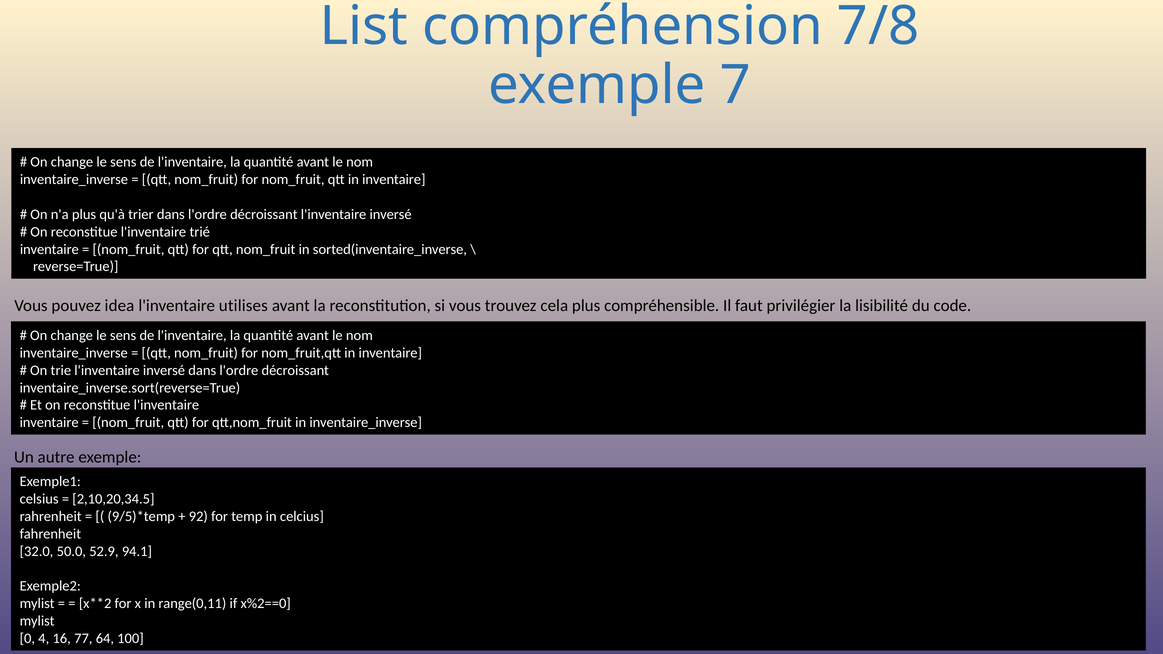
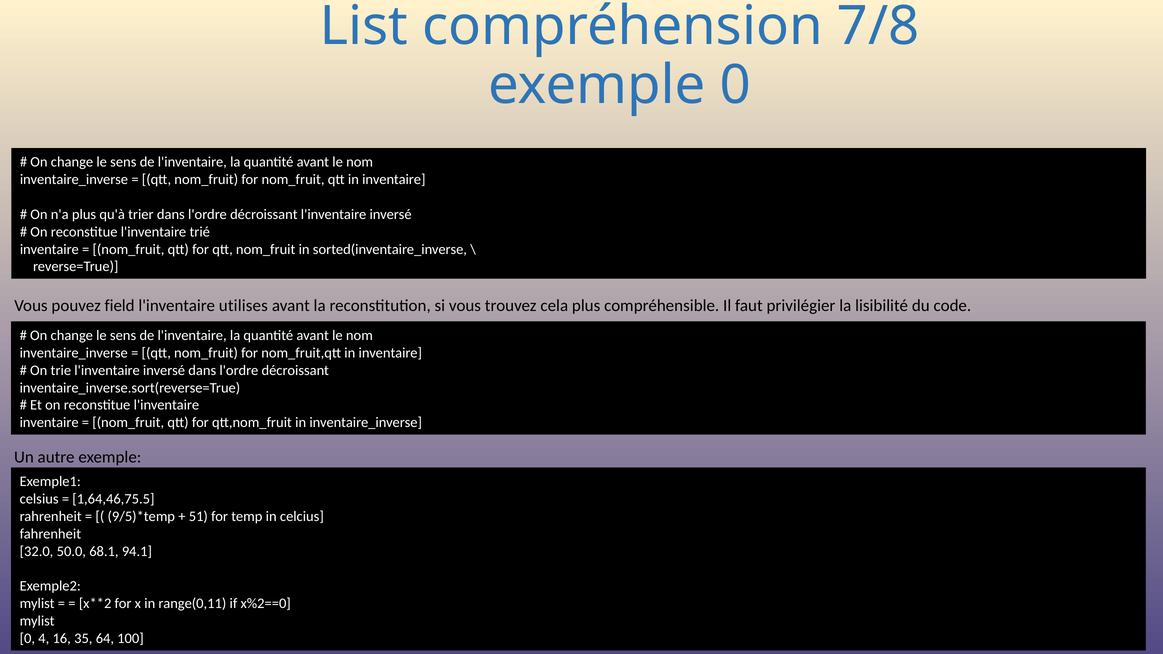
exemple 7: 7 -> 0 (735, 85)
idea: idea -> field (120, 305)
2,10,20,34.5: 2,10,20,34.5 -> 1,64,46,75.5 (113, 499)
92: 92 -> 51 (198, 517)
52.9: 52.9 -> 68.1 (104, 551)
77: 77 -> 35 (83, 639)
